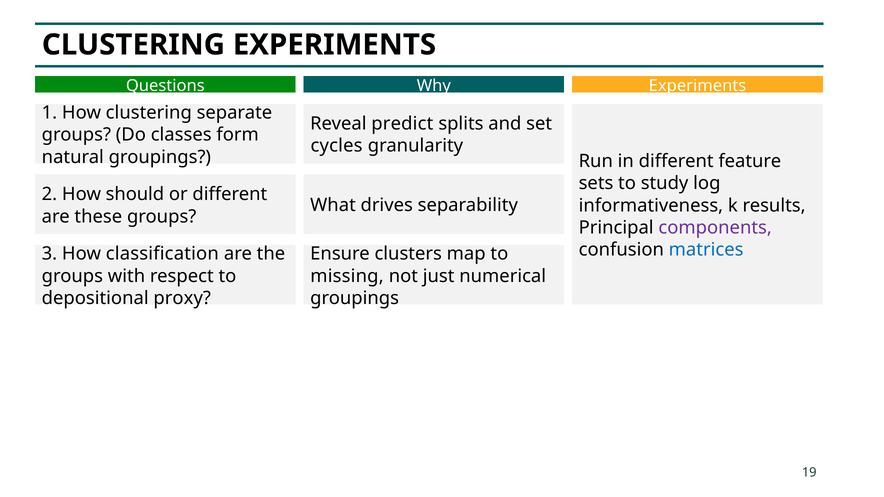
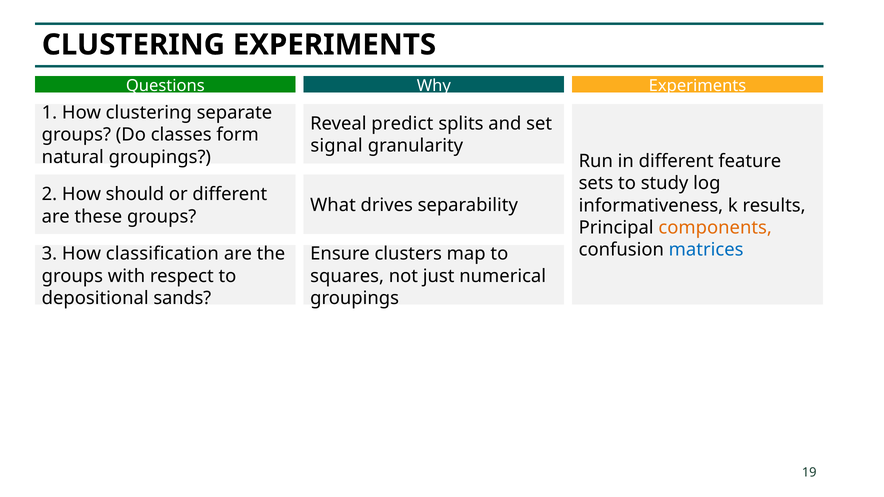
cycles: cycles -> signal (337, 146)
components colour: purple -> orange (715, 228)
missing: missing -> squares (347, 276)
proxy: proxy -> sands (182, 298)
